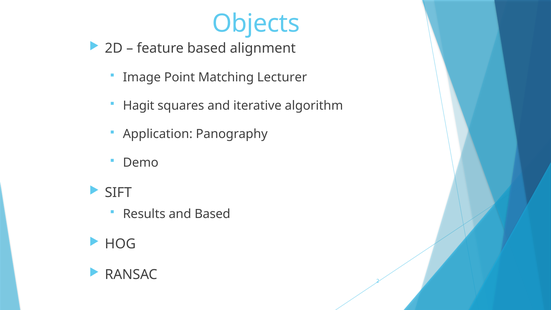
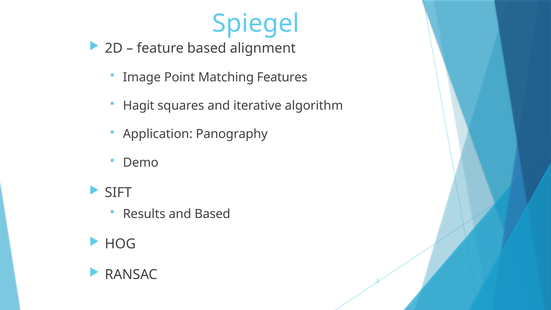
Objects: Objects -> Spiegel (256, 24)
Lecturer: Lecturer -> Features (282, 77)
